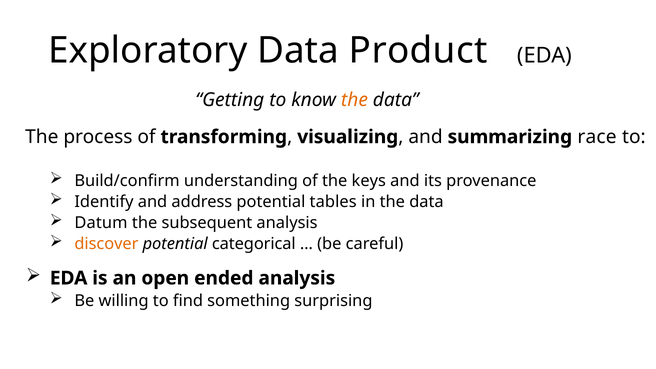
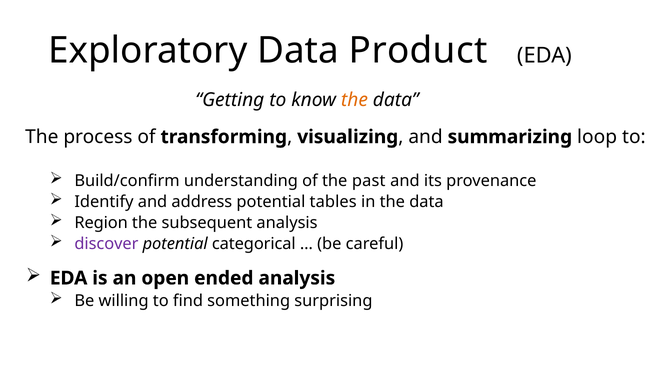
race: race -> loop (597, 137)
keys: keys -> past (369, 181)
Datum: Datum -> Region (101, 223)
discover colour: orange -> purple (106, 244)
